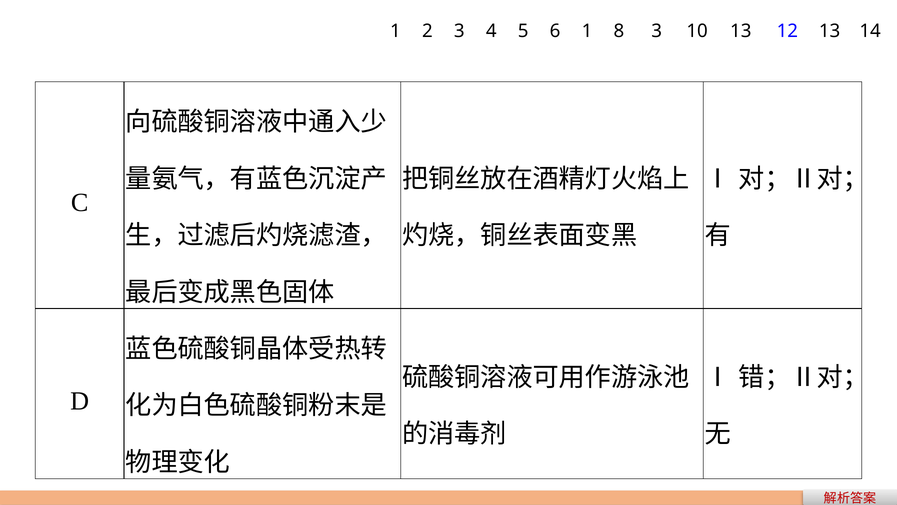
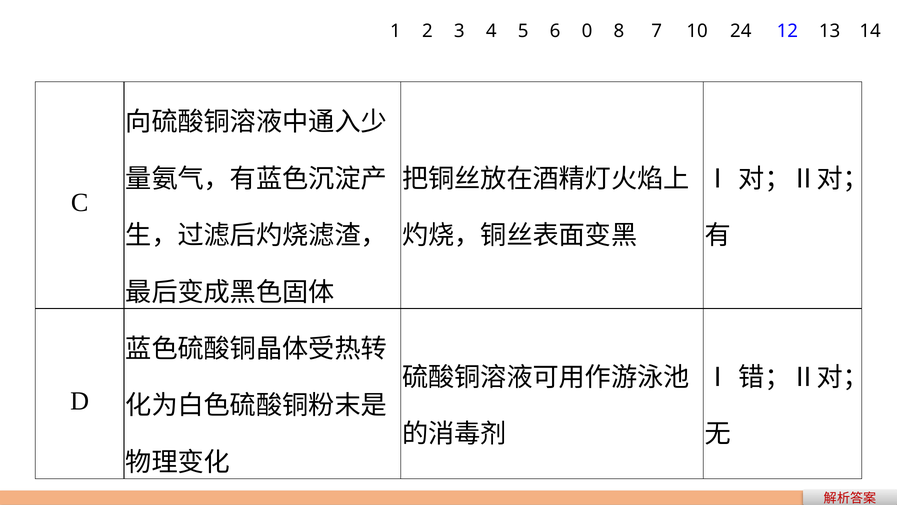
6 1: 1 -> 0 (587, 31)
8 3: 3 -> 7 (657, 31)
10 13: 13 -> 24 (741, 31)
